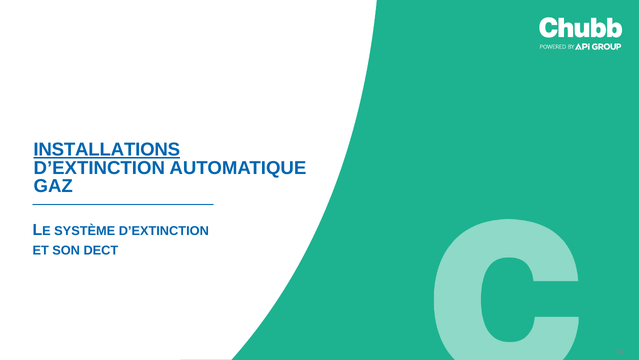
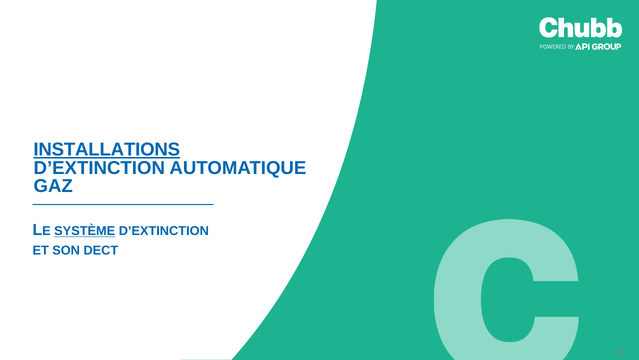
SYSTÈME underline: none -> present (85, 231)
